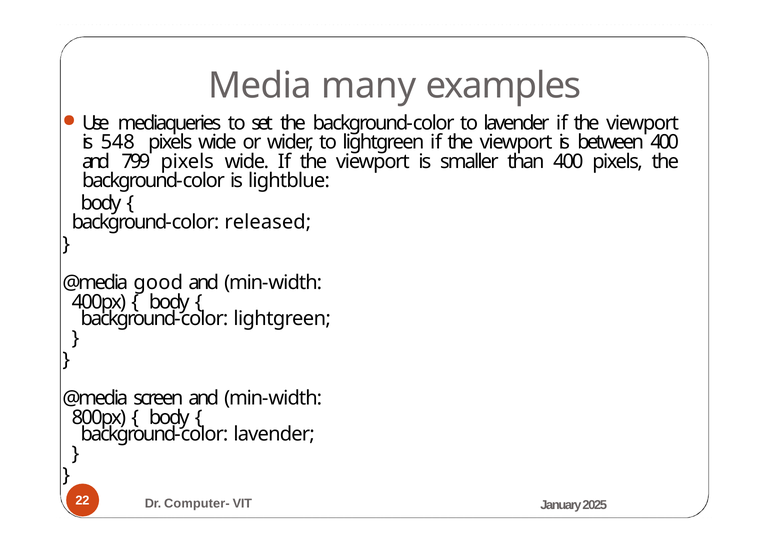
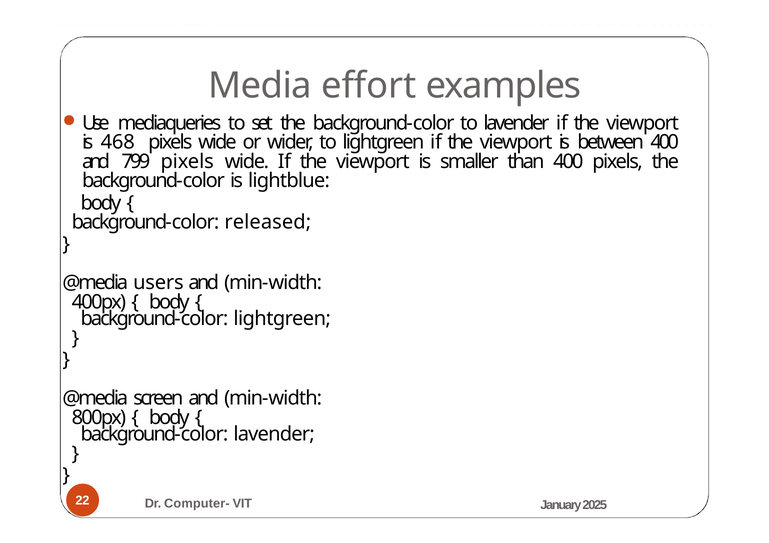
many: many -> effort (369, 86)
548: 548 -> 468 (118, 142)
good: good -> users (158, 283)
